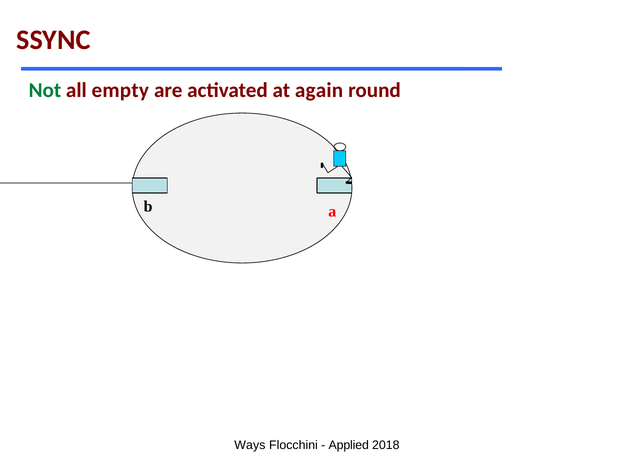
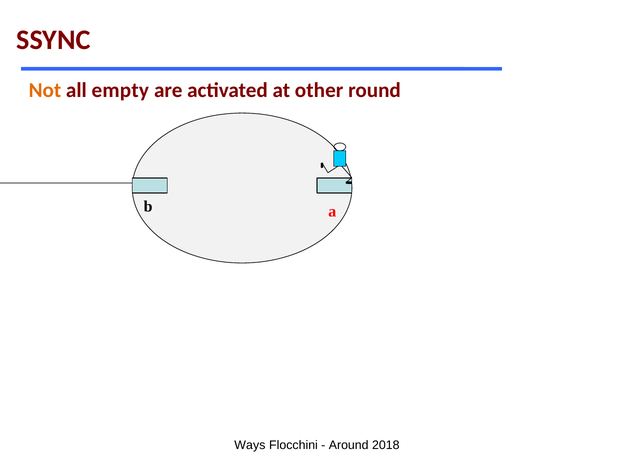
Not colour: green -> orange (45, 90)
again: again -> other (319, 90)
Applied: Applied -> Around (349, 445)
